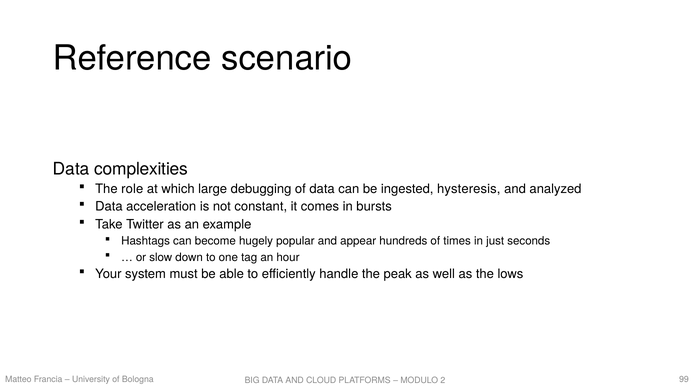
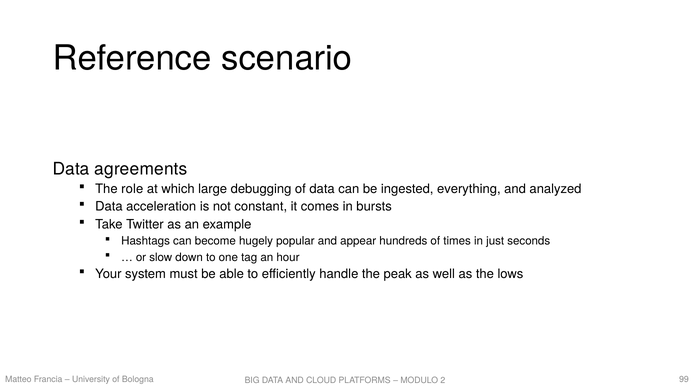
complexities: complexities -> agreements (141, 169)
hysteresis: hysteresis -> everything (469, 189)
